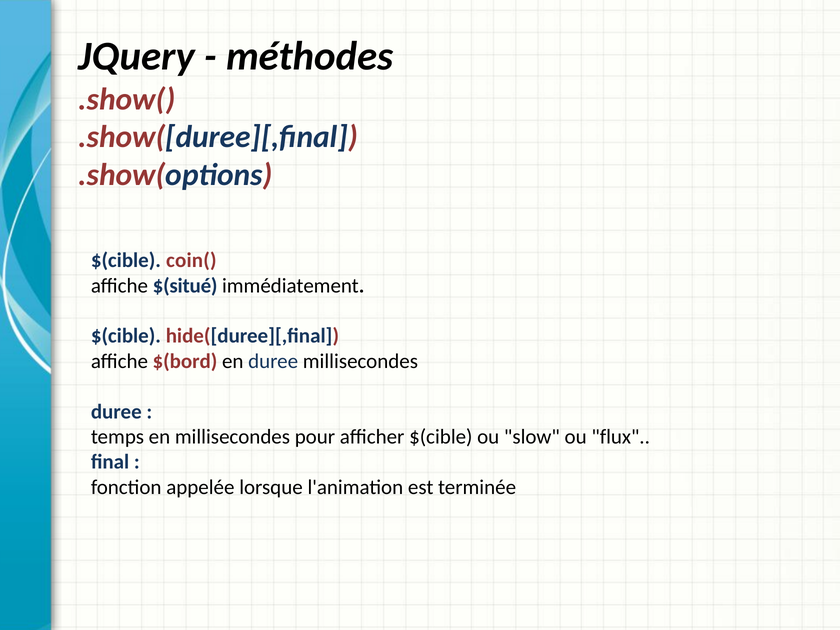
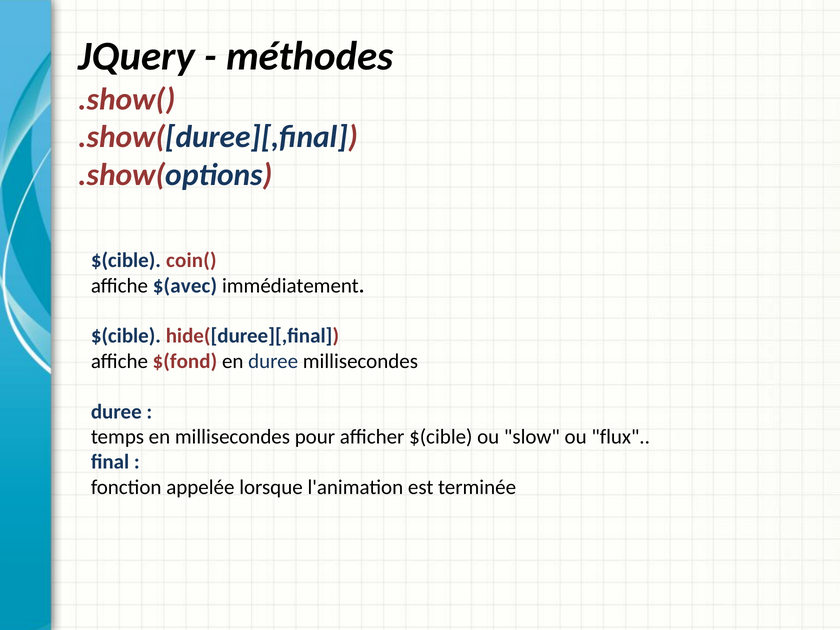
$(situé: $(situé -> $(avec (185, 286)
$(bord: $(bord -> $(fond (185, 361)
